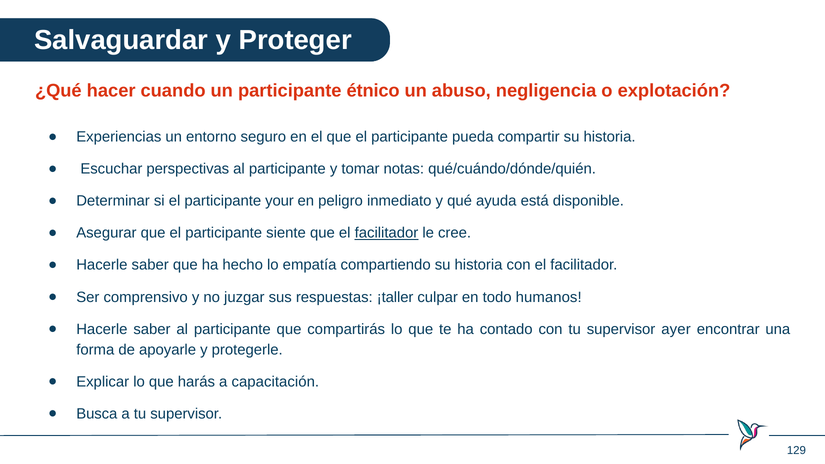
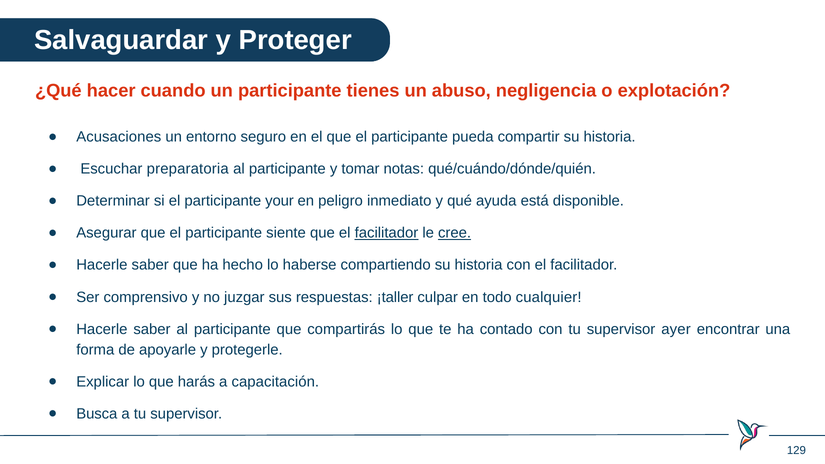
étnico: étnico -> tienes (373, 91)
Experiencias: Experiencias -> Acusaciones (119, 137)
perspectivas: perspectivas -> preparatoria (188, 169)
cree underline: none -> present (455, 233)
empatía: empatía -> haberse (310, 265)
humanos: humanos -> cualquier (549, 297)
